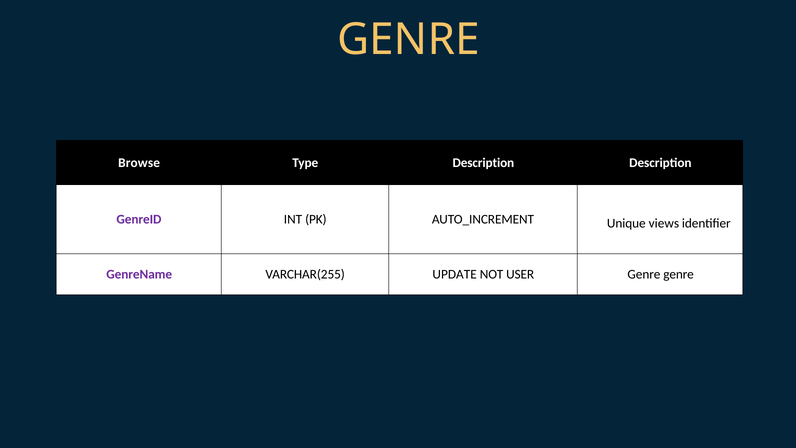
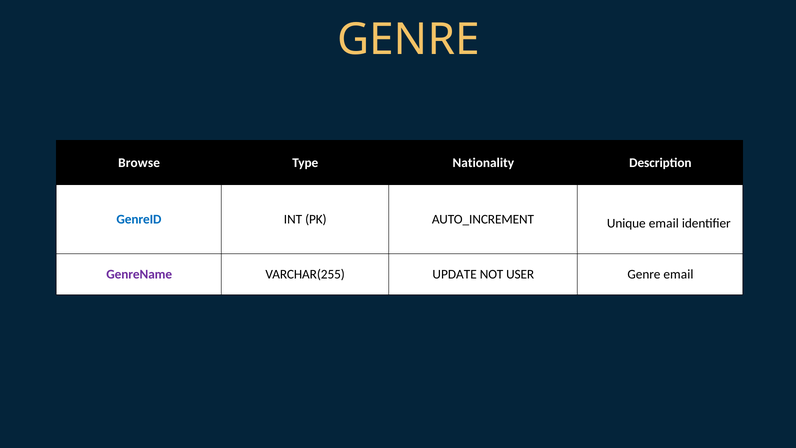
Type Description: Description -> Nationality (483, 163)
GenreID colour: purple -> blue (139, 219)
Unique views: views -> email (664, 223)
Genre genre: genre -> email (678, 274)
